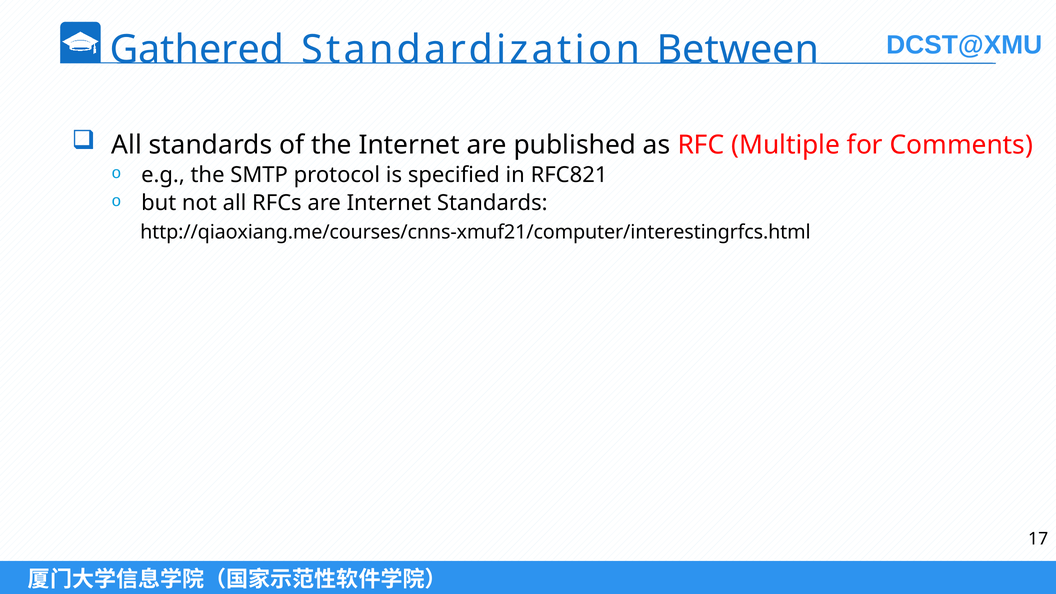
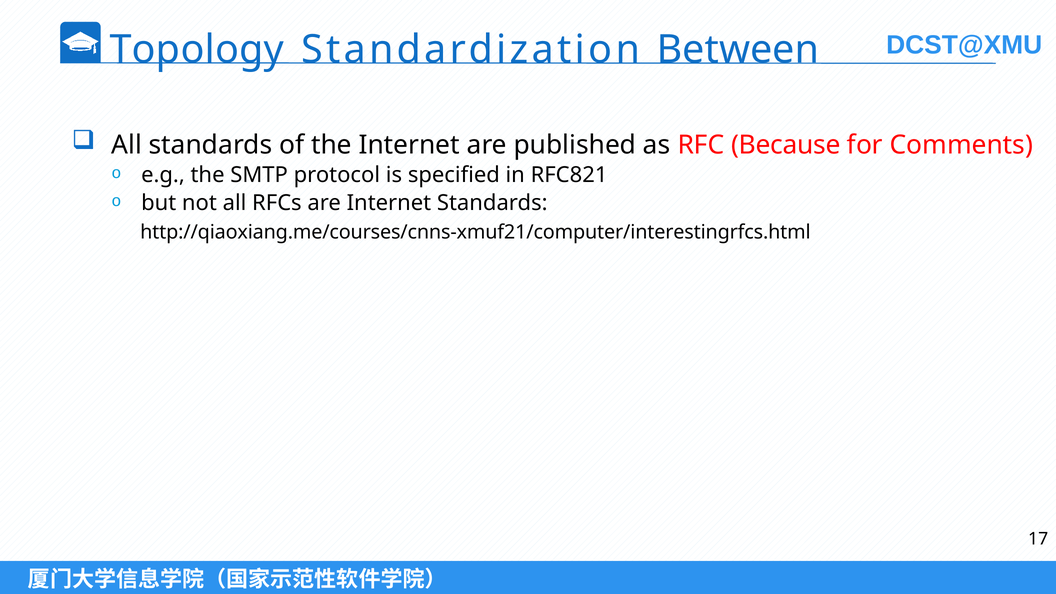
Gathered: Gathered -> Topology (197, 50)
Multiple: Multiple -> Because (786, 145)
